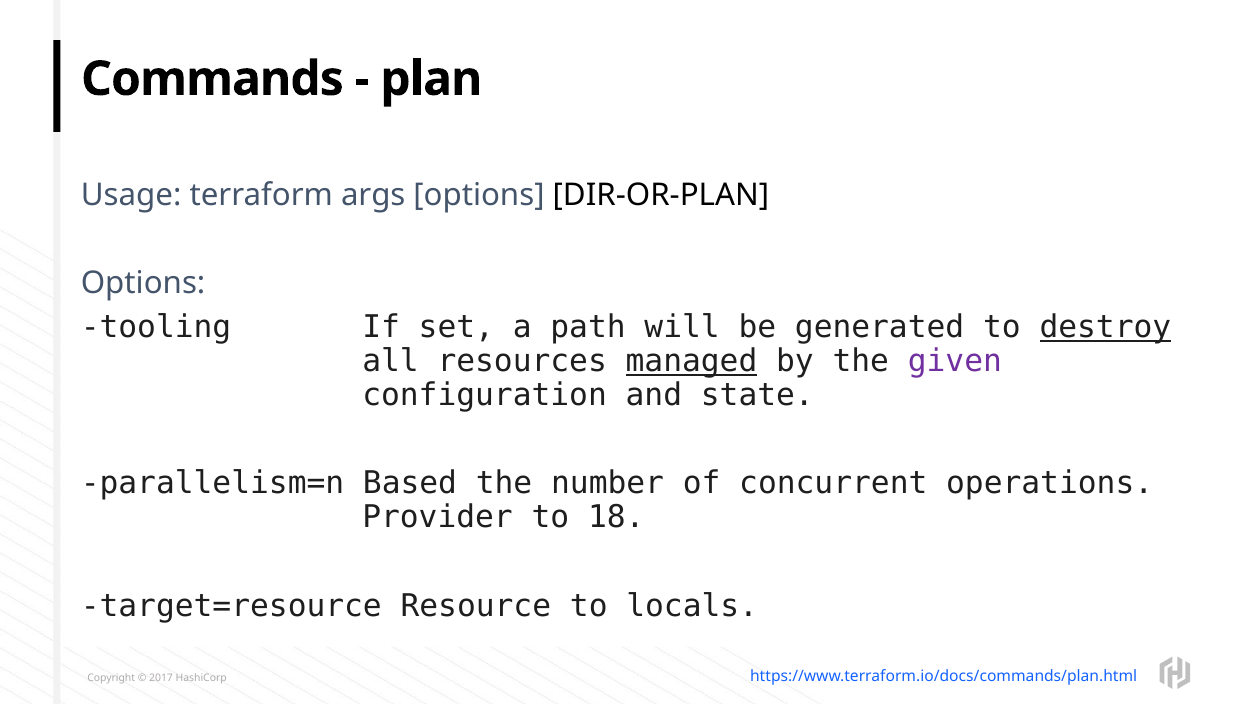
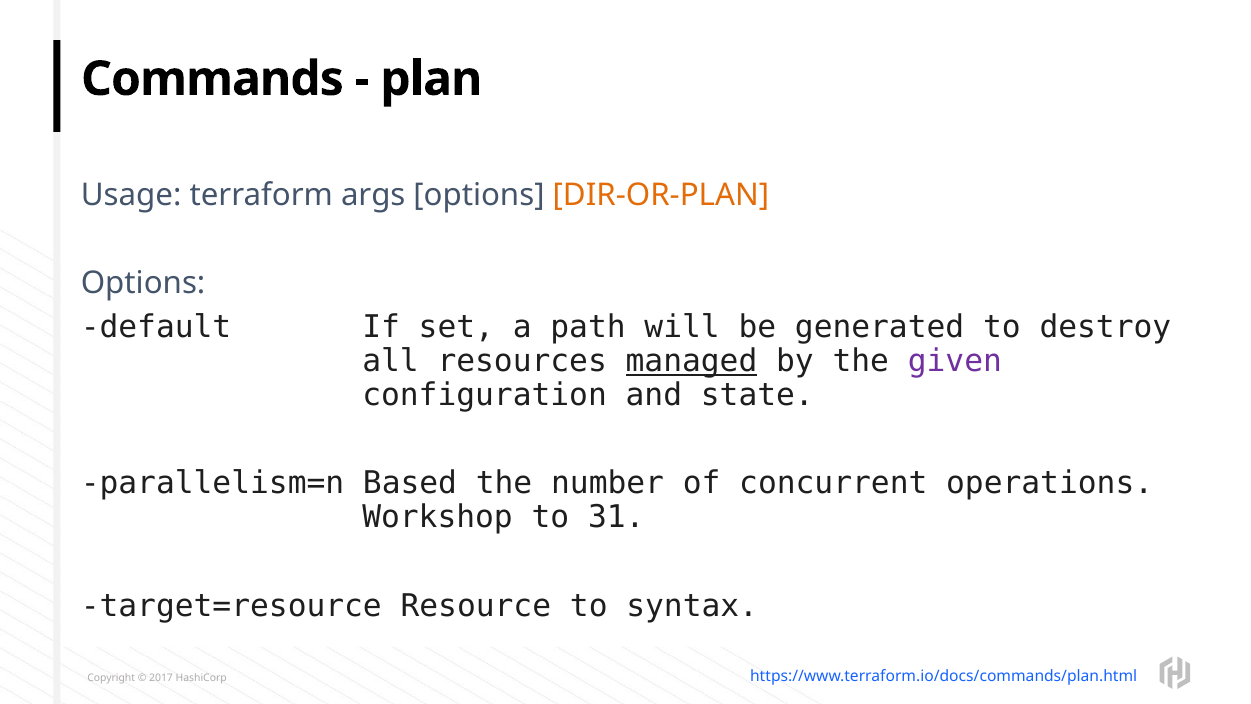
DIR-OR-PLAN colour: black -> orange (661, 195)
tooling: tooling -> default (156, 327)
destroy underline: present -> none (1105, 327)
Provider: Provider -> Workshop (438, 517)
18: 18 -> 31 (616, 517)
locals: locals -> syntax (692, 605)
